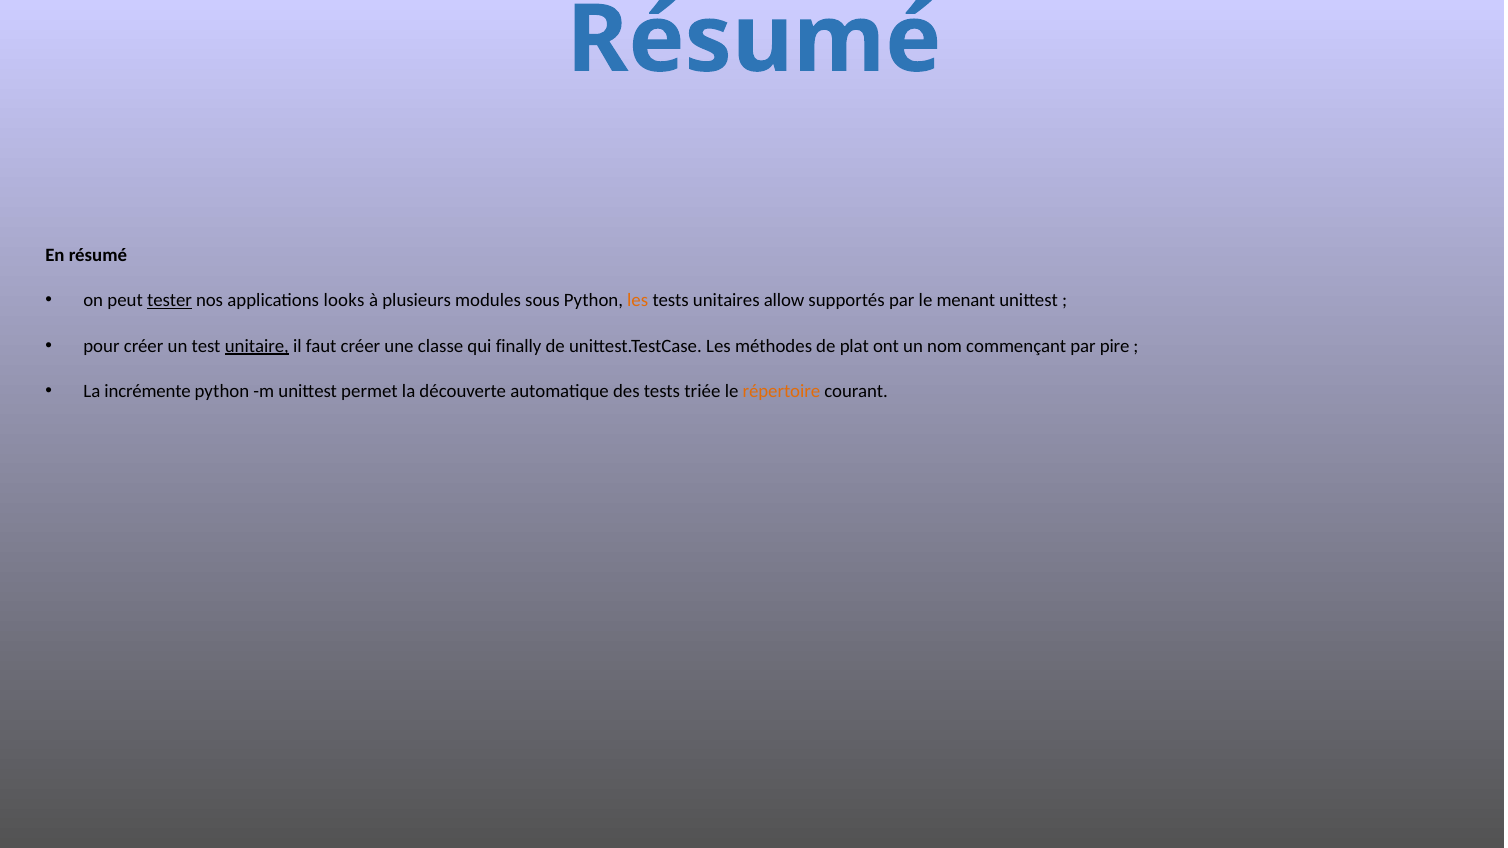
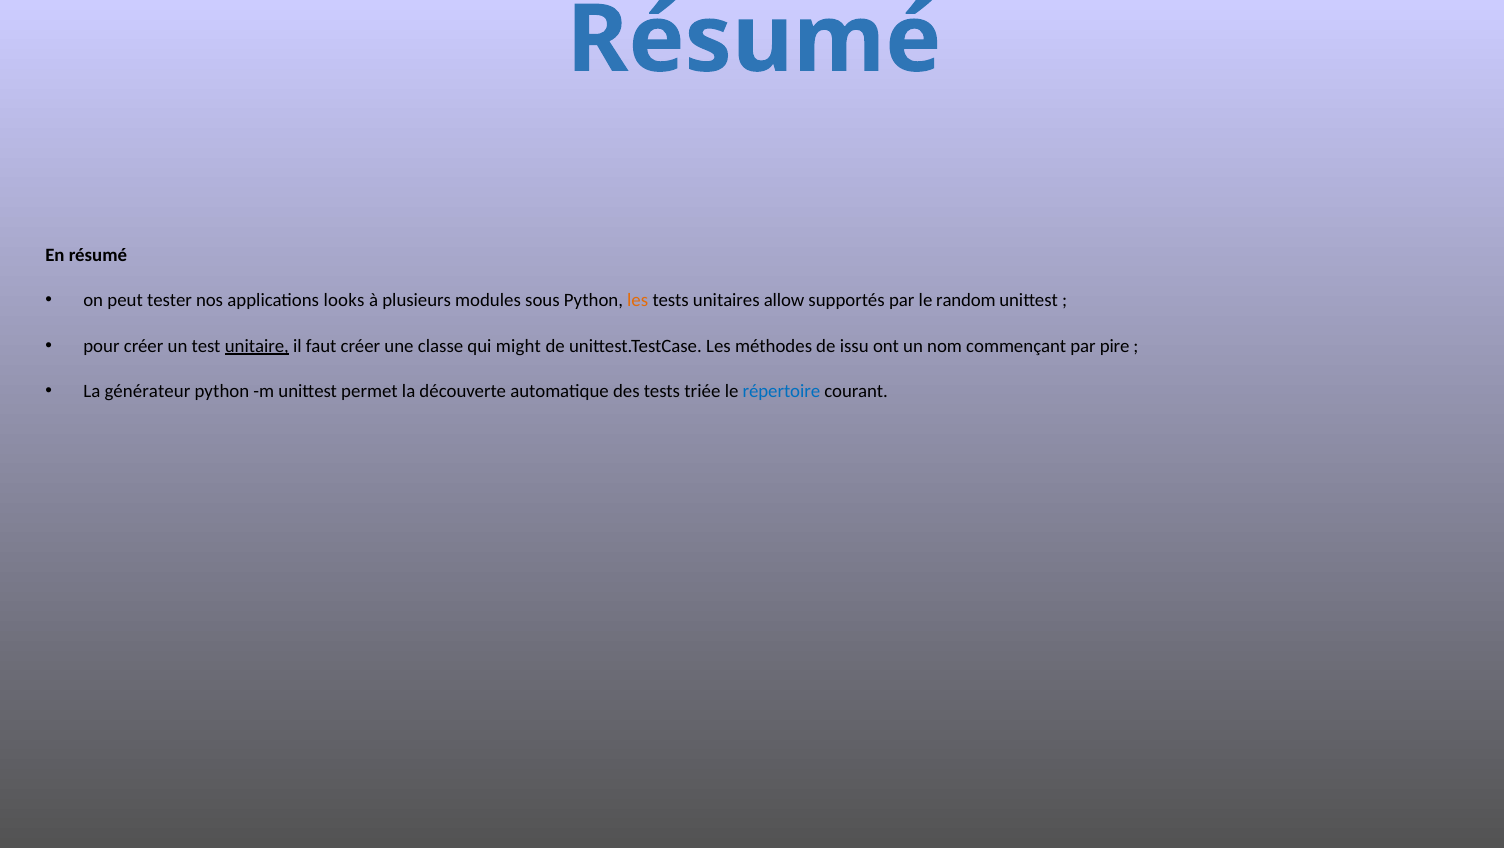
tester underline: present -> none (169, 301)
menant: menant -> random (966, 301)
finally: finally -> might (518, 346)
plat: plat -> issu (854, 346)
incrémente: incrémente -> générateur (147, 391)
répertoire colour: orange -> blue (781, 391)
